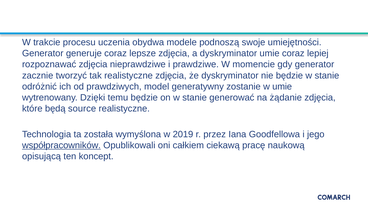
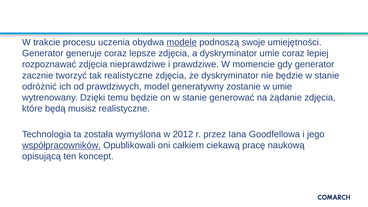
modele underline: none -> present (182, 42)
source: source -> musisz (82, 109)
2019: 2019 -> 2012 (183, 134)
